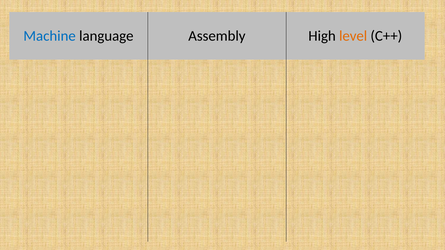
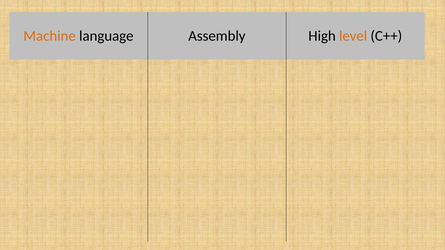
Machine colour: blue -> orange (50, 36)
